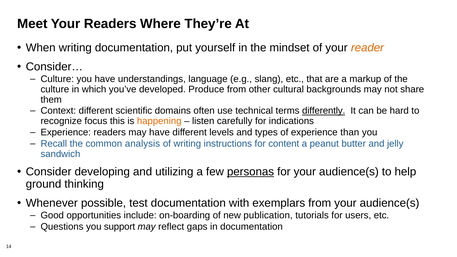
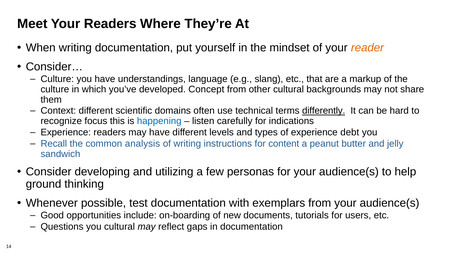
Produce: Produce -> Concept (206, 89)
happening colour: orange -> blue (159, 121)
than: than -> debt (350, 132)
personas underline: present -> none (251, 172)
publication: publication -> documents (268, 216)
you support: support -> cultural (119, 227)
